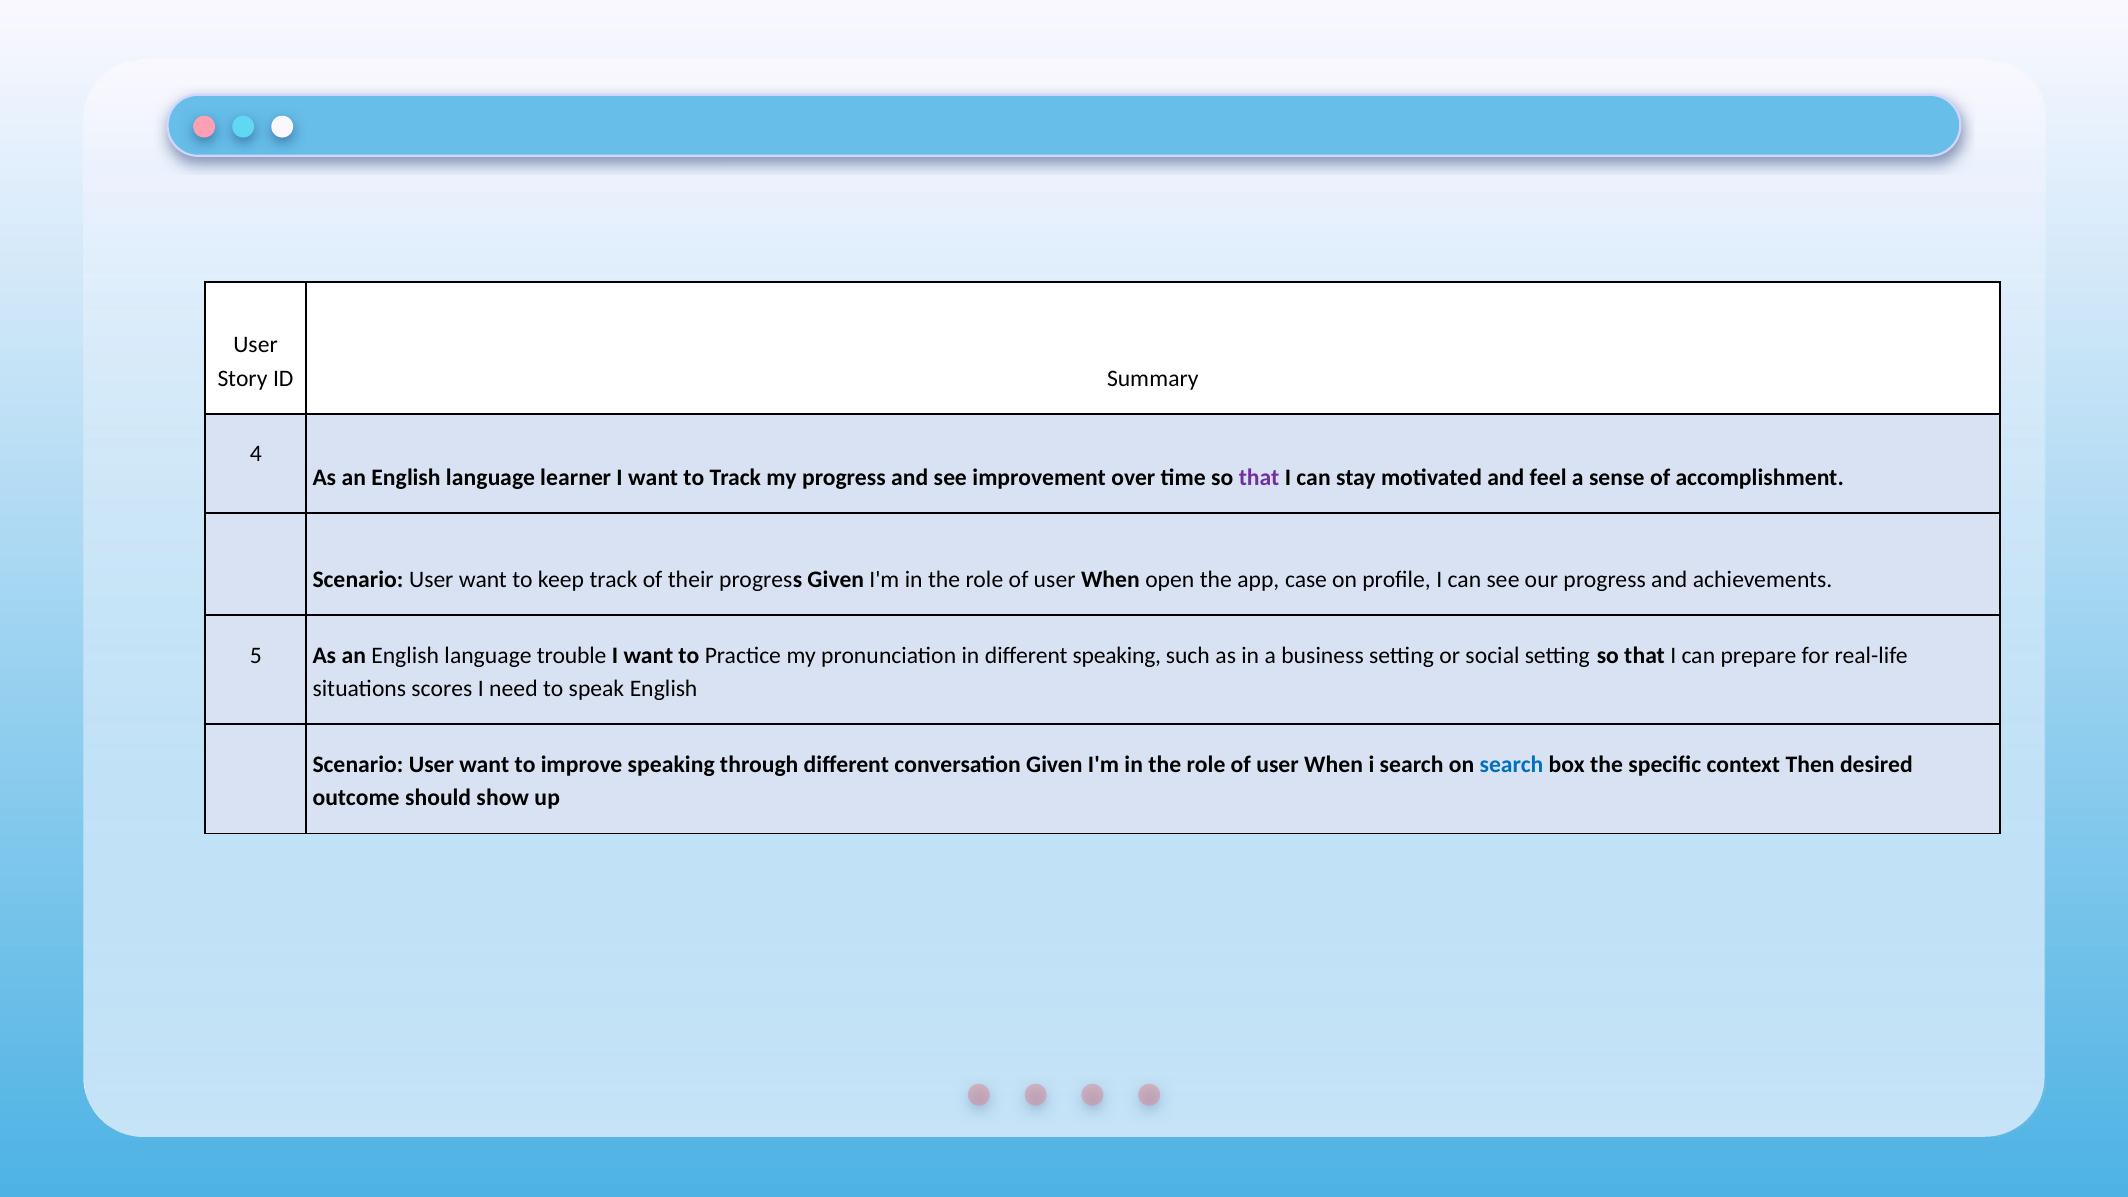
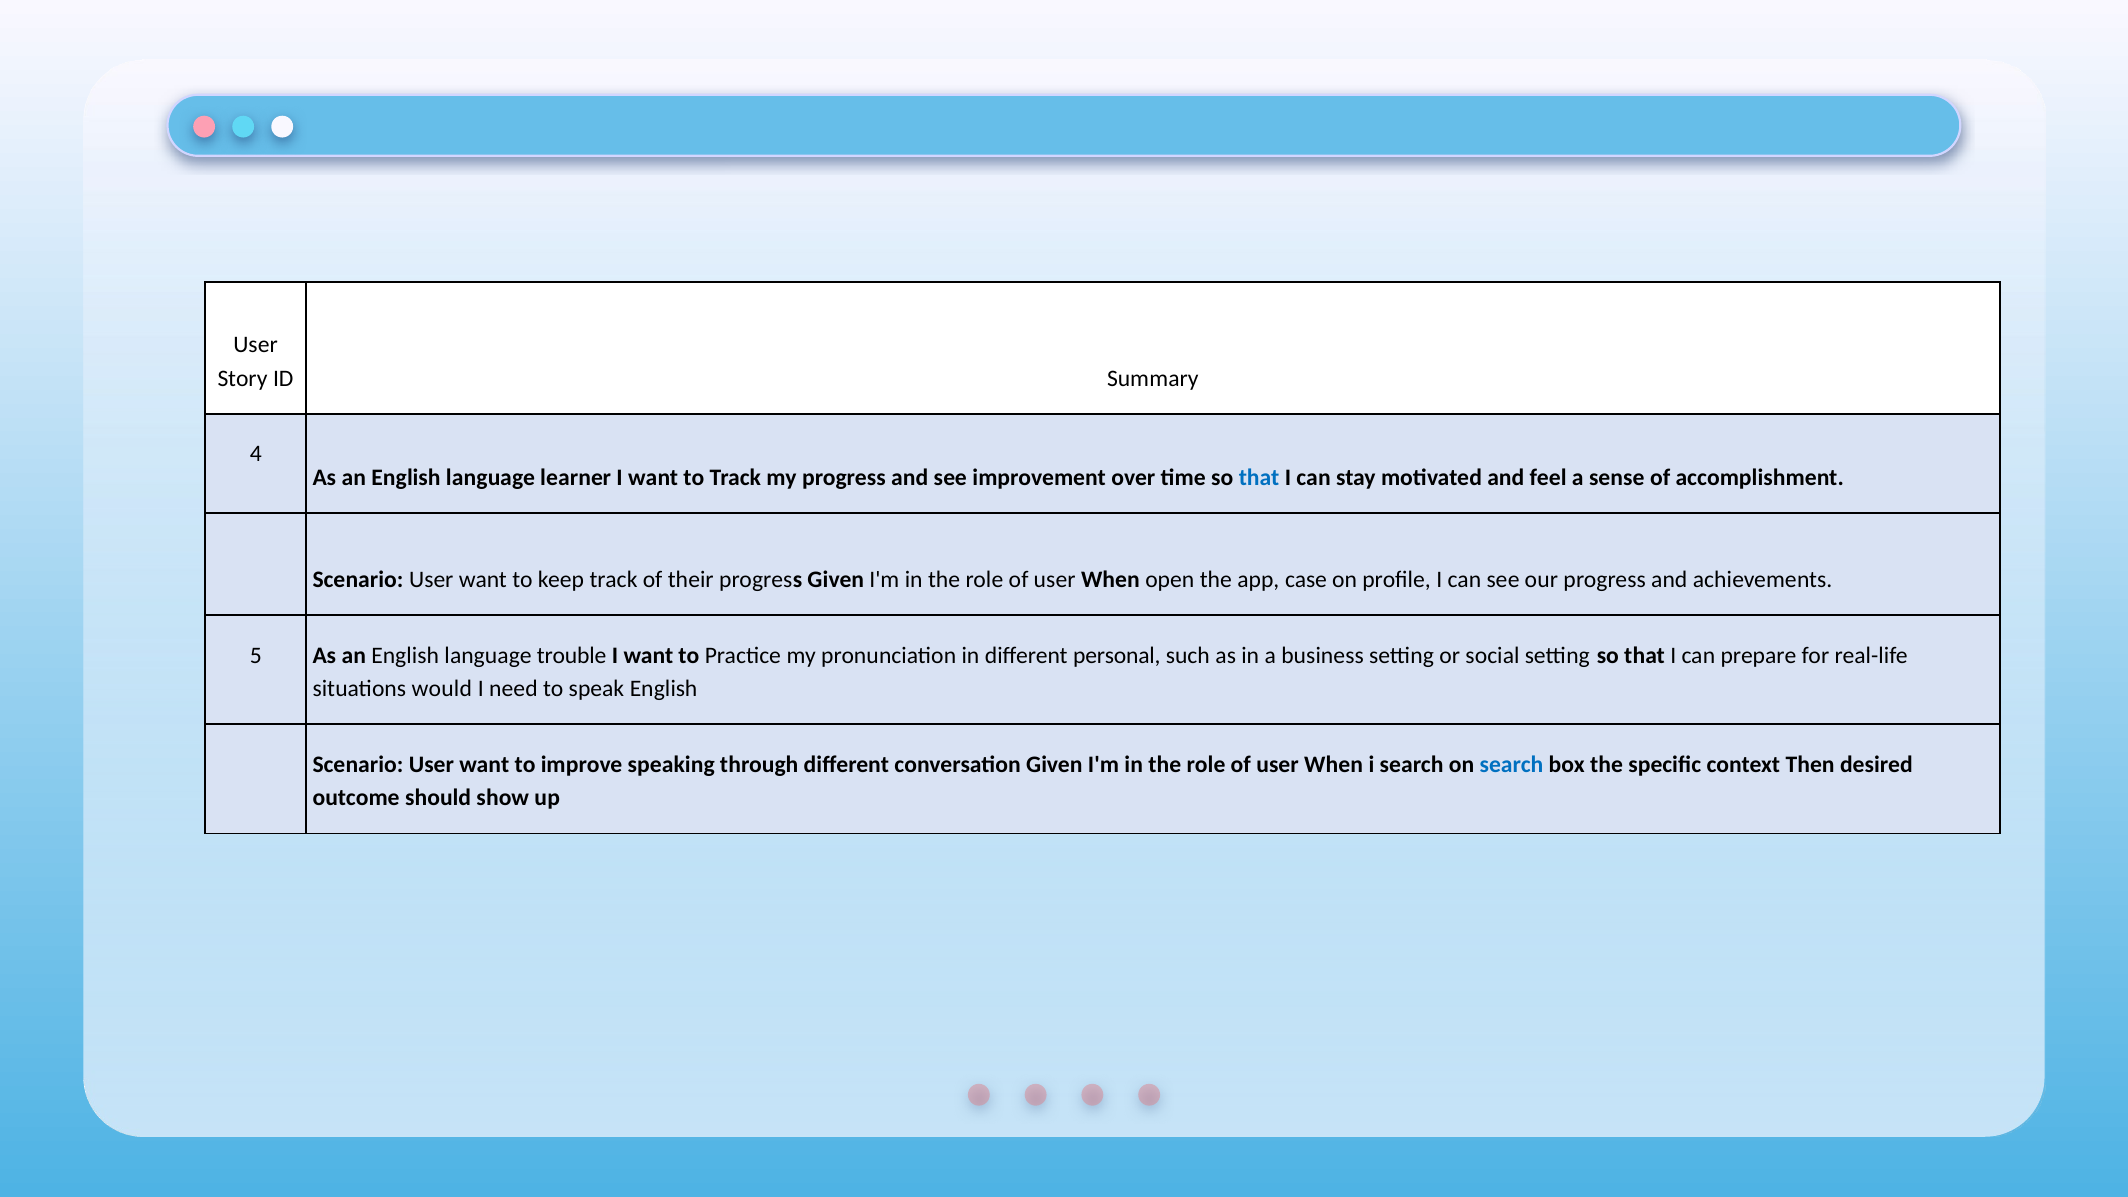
that colour: purple -> blue (1259, 477)
different speaking: speaking -> personal (1117, 655)
scores: scores -> would (442, 689)
